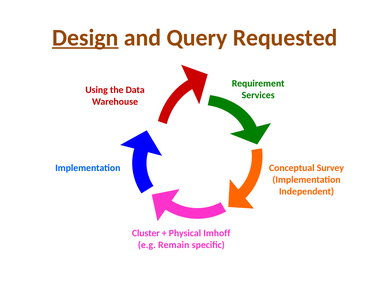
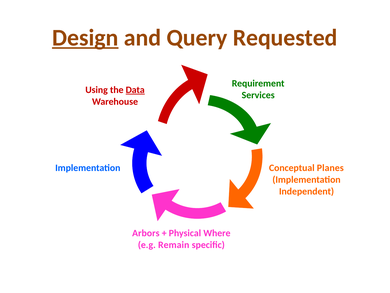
Data underline: none -> present (135, 90)
Survey: Survey -> Planes (330, 168)
Cluster: Cluster -> Arbors (146, 233)
Imhoff: Imhoff -> Where (217, 233)
